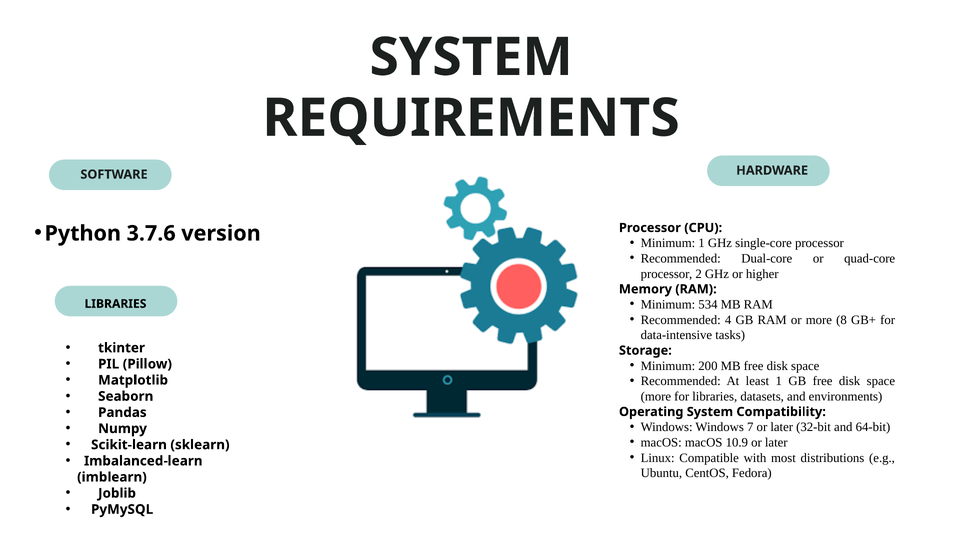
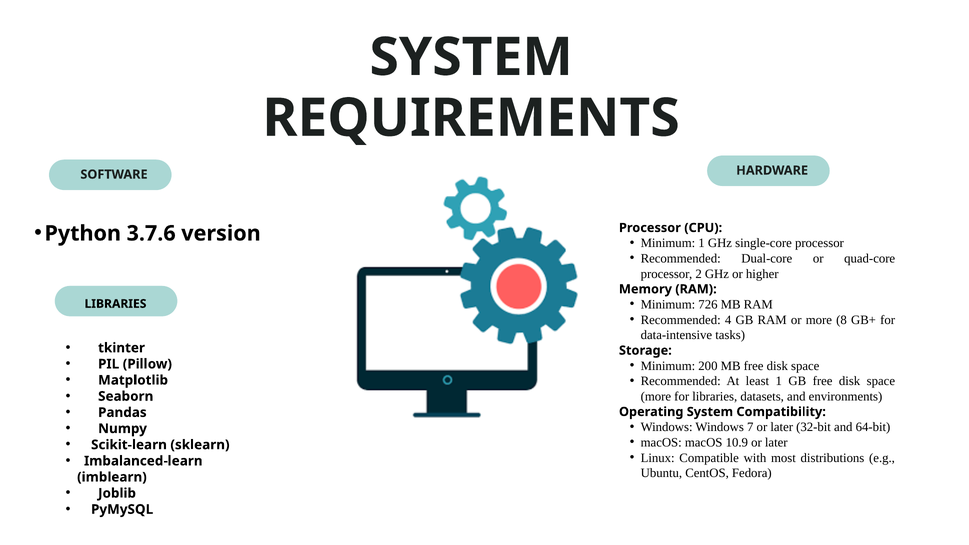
534: 534 -> 726 (708, 305)
